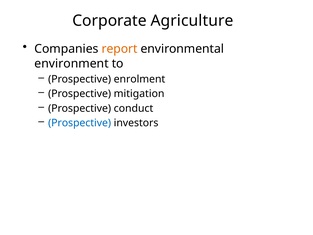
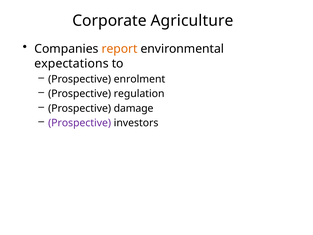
environment: environment -> expectations (72, 63)
mitigation: mitigation -> regulation (139, 94)
conduct: conduct -> damage (134, 108)
Prospective colour: blue -> purple (80, 123)
